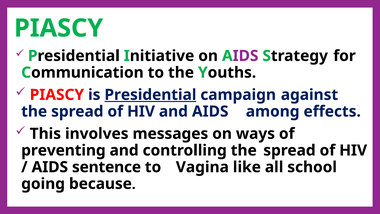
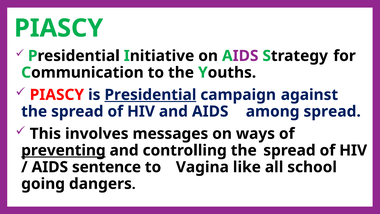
among effects: effects -> spread (332, 111)
preventing underline: none -> present (63, 150)
because: because -> dangers (100, 184)
